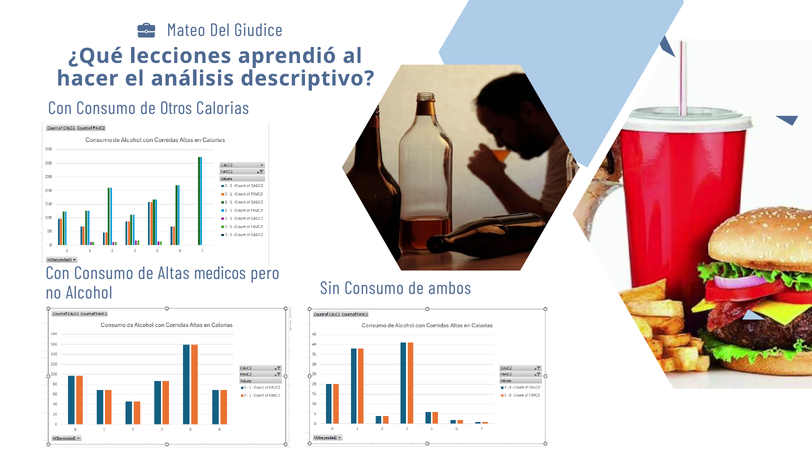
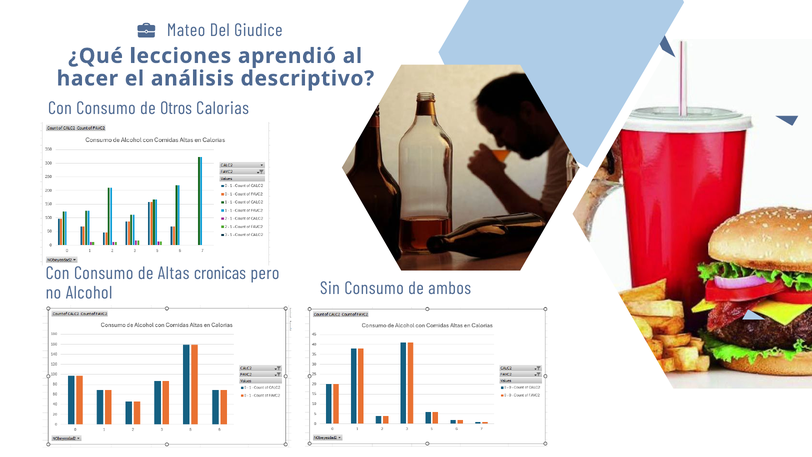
medicos: medicos -> cronicas (220, 273)
